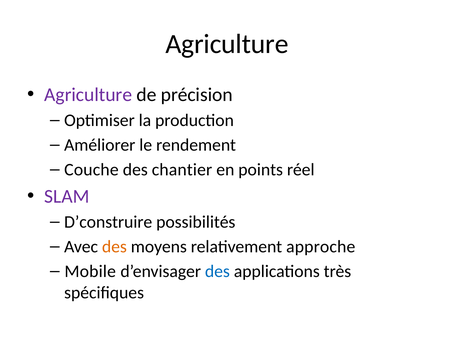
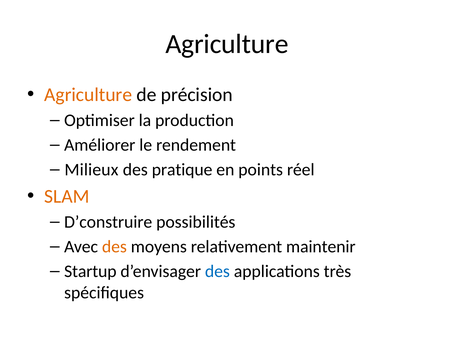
Agriculture colour: purple -> orange (88, 95)
Couche: Couche -> Milieux (91, 170)
chantier: chantier -> pratique (182, 170)
SLAM colour: purple -> orange (67, 197)
approche: approche -> maintenir (321, 247)
Mobile: Mobile -> Startup (90, 272)
